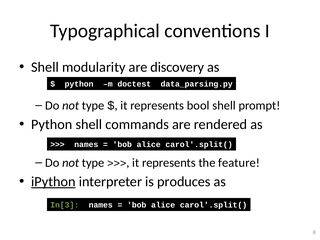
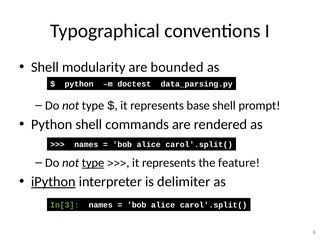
discovery: discovery -> bounded (177, 67)
bool: bool -> base (198, 105)
type underline: none -> present (93, 163)
produces: produces -> delimiter (184, 182)
